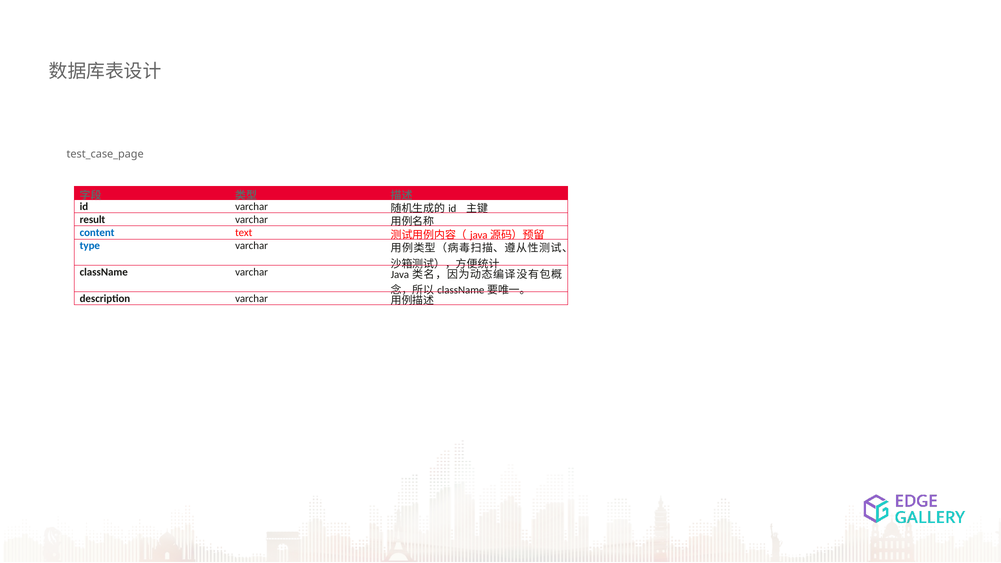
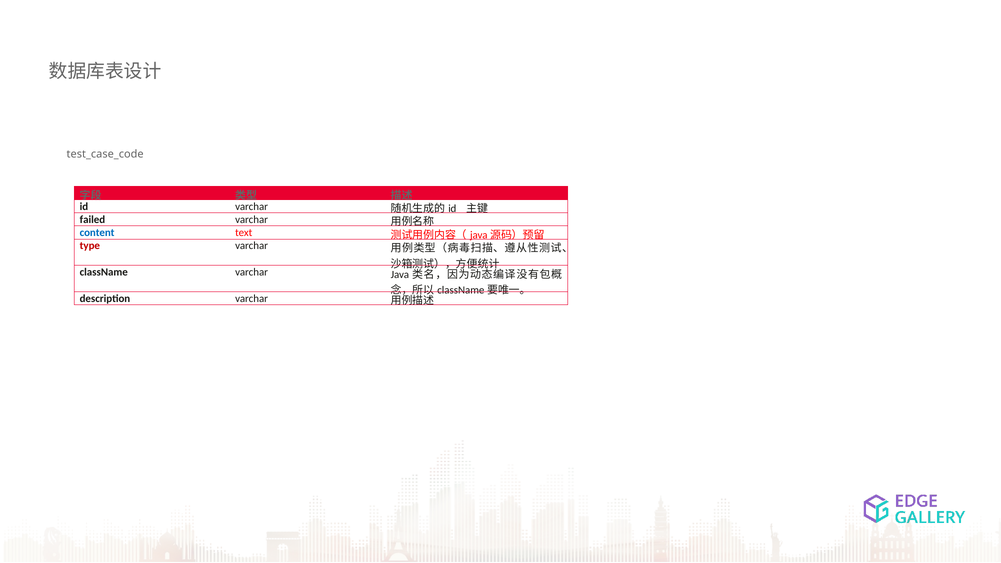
test_case_page: test_case_page -> test_case_code (105, 154)
result: result -> failed (92, 219)
type colour: blue -> red (90, 246)
